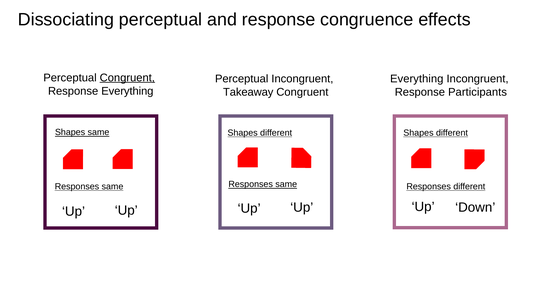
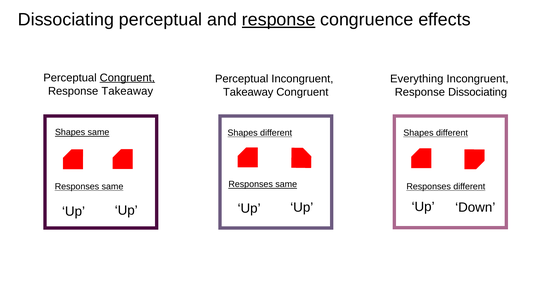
response underline: none -> present (279, 20)
Response Everything: Everything -> Takeaway (127, 91)
Response Participants: Participants -> Dissociating (478, 92)
